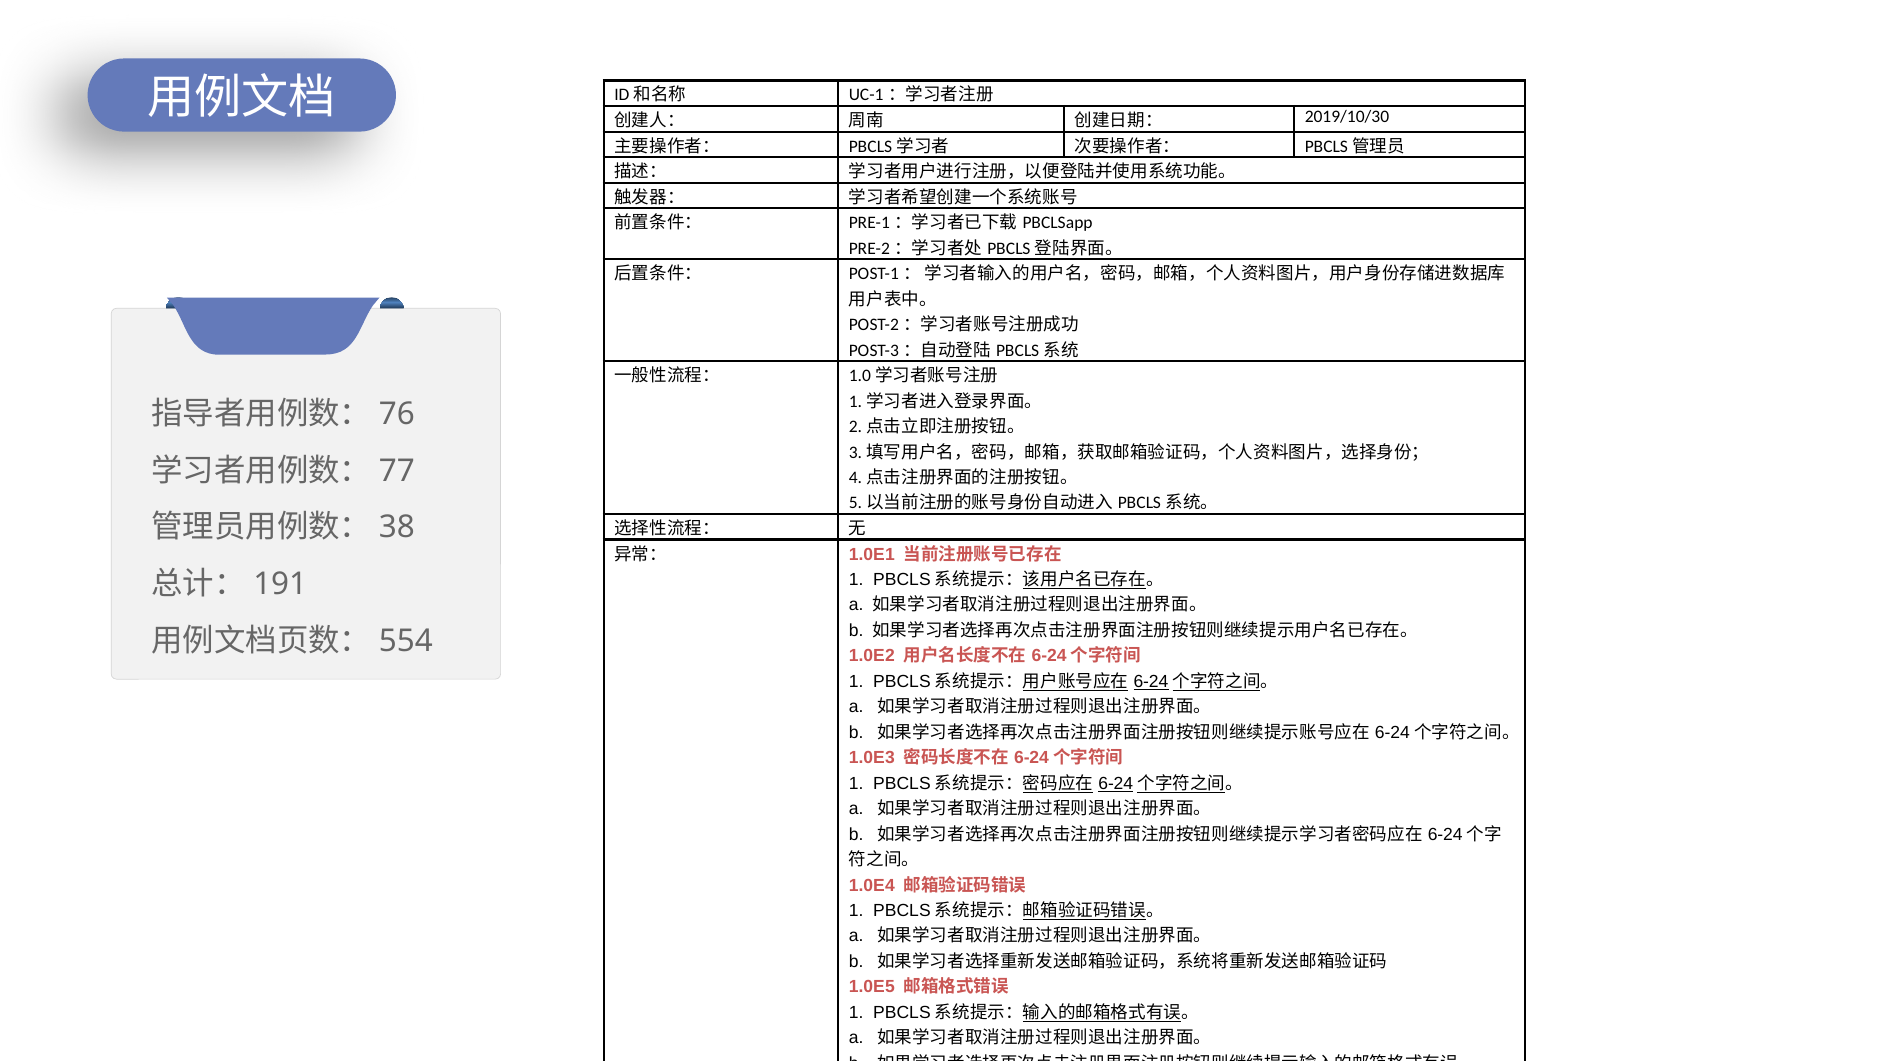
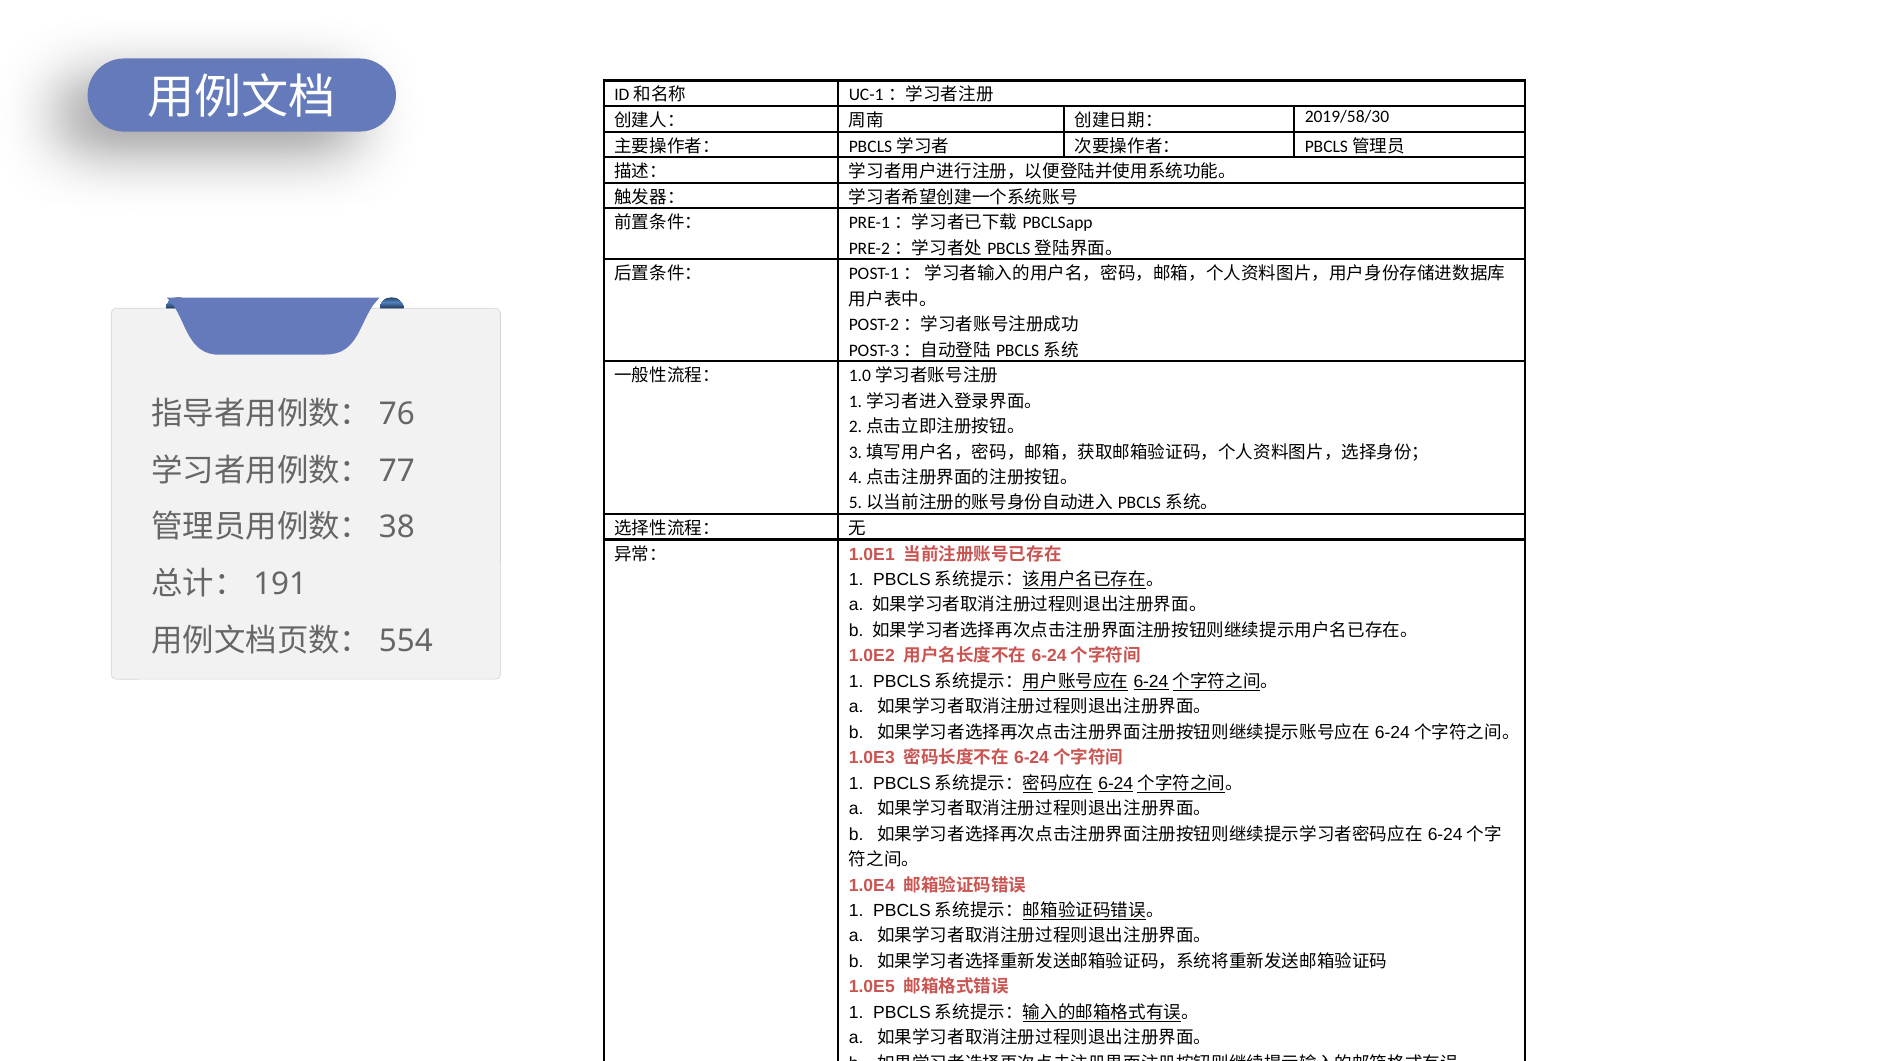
2019/10/30: 2019/10/30 -> 2019/58/30 (1347, 117)
